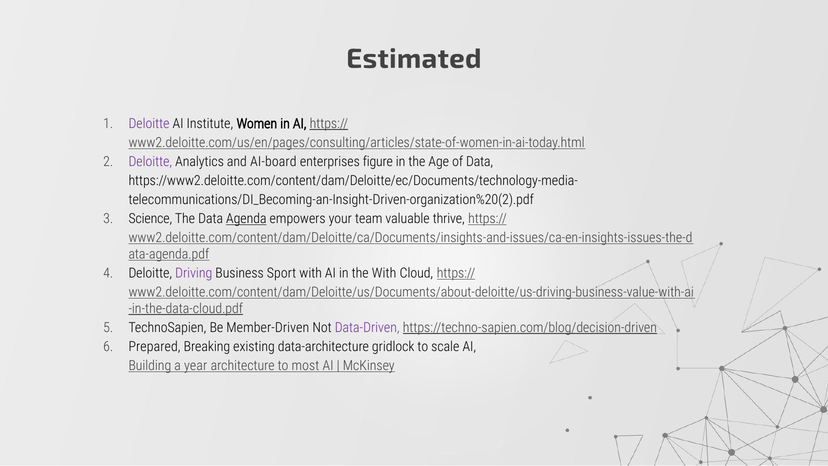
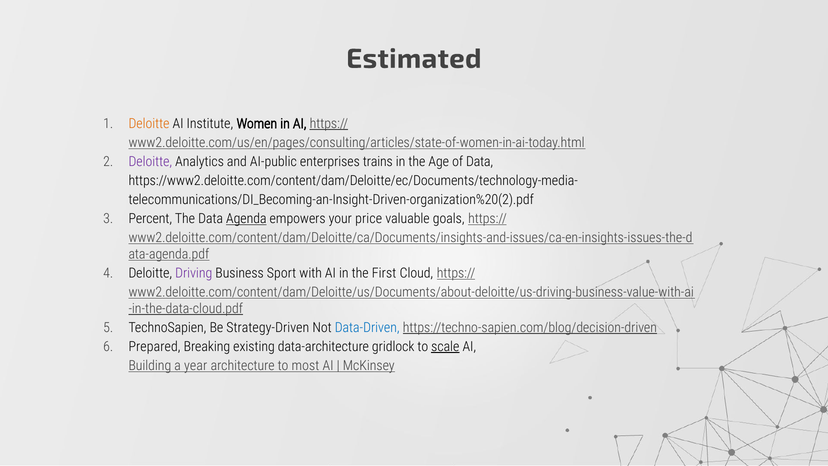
Deloitte colour: purple -> orange (149, 124)
AI-board: AI-board -> AI-public (273, 162)
figure: figure -> trains (378, 162)
Science: Science -> Percent (150, 219)
team: team -> price (369, 219)
thrive: thrive -> goals (449, 219)
the With: With -> First (384, 273)
Member-Driven: Member-Driven -> Strategy-Driven (268, 327)
Data-Driven colour: purple -> blue (367, 327)
scale underline: none -> present (445, 347)
